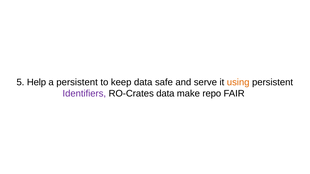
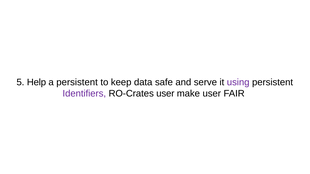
using colour: orange -> purple (238, 82)
RO-Crates data: data -> user (165, 94)
make repo: repo -> user (212, 94)
